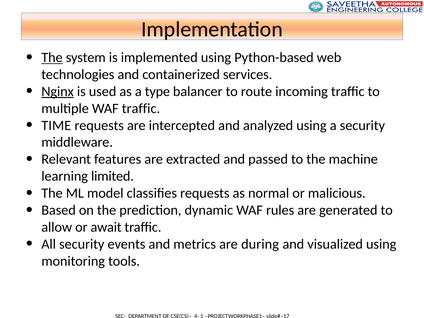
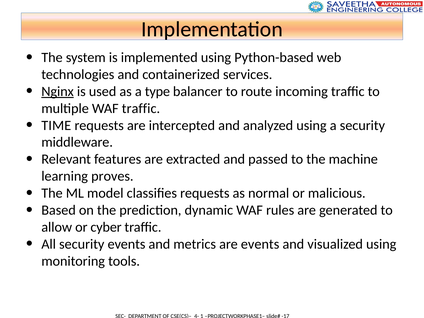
The underline: present -> none (52, 58)
limited: limited -> proves (112, 176)
await: await -> cyber (106, 227)
are during: during -> events (260, 244)
